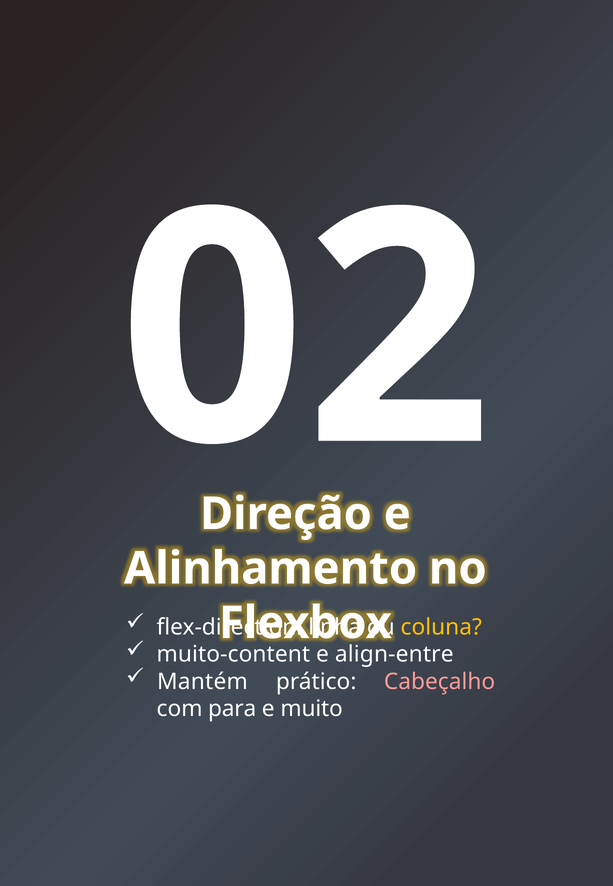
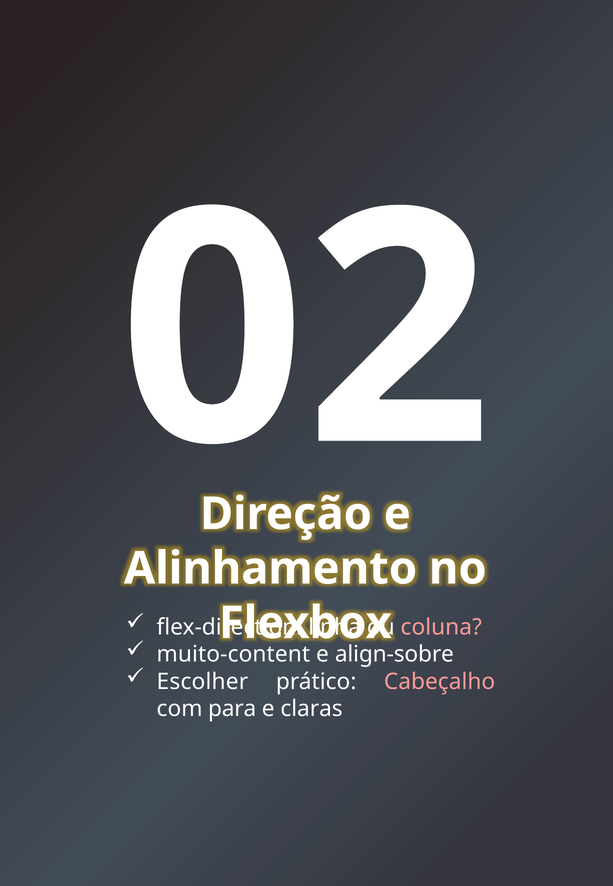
coluna colour: yellow -> pink (441, 627)
align-entre: align-entre -> align-sobre (394, 654)
Mantém: Mantém -> Escolher (202, 681)
muito: muito -> claras (312, 708)
